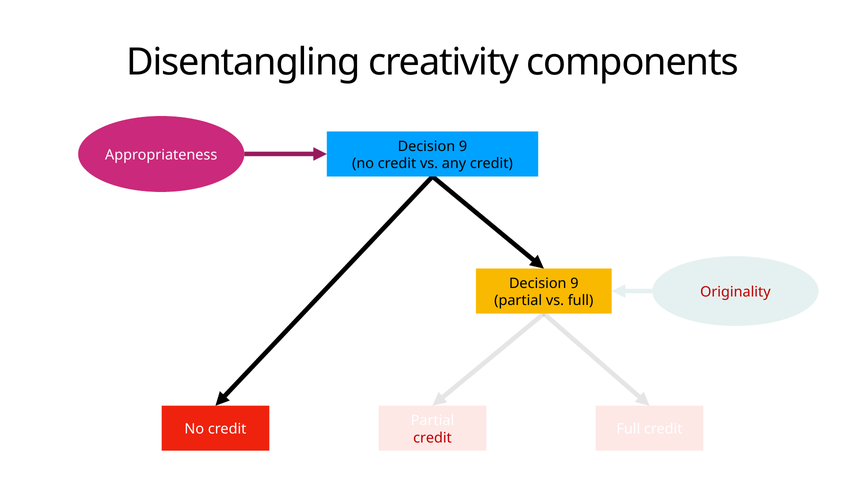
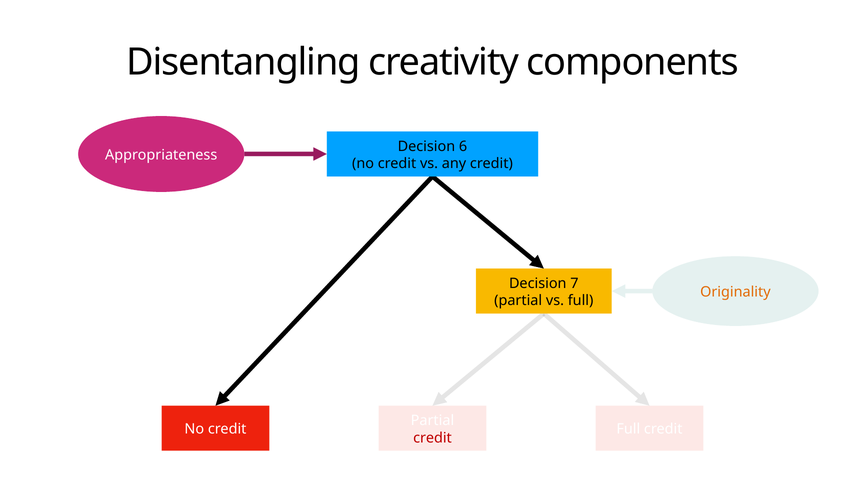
9: 9 -> 6 (463, 147)
9: 9 -> 7 (574, 284)
Originality colour: red -> orange (735, 292)
